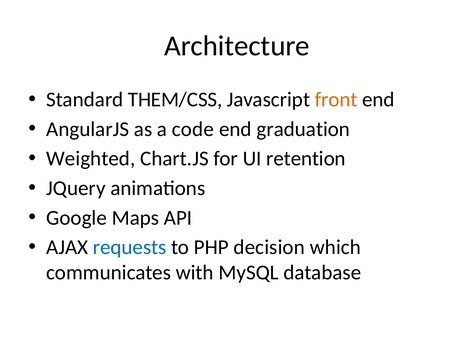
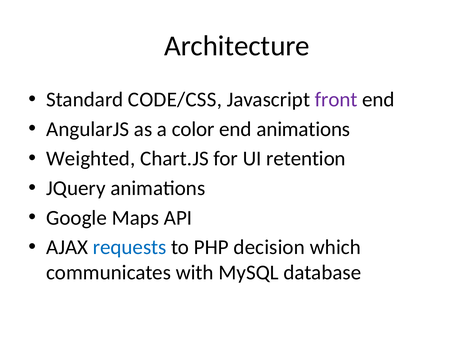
THEM/CSS: THEM/CSS -> CODE/CSS (175, 99)
front colour: orange -> purple (336, 99)
code: code -> color (193, 129)
end graduation: graduation -> animations (303, 129)
